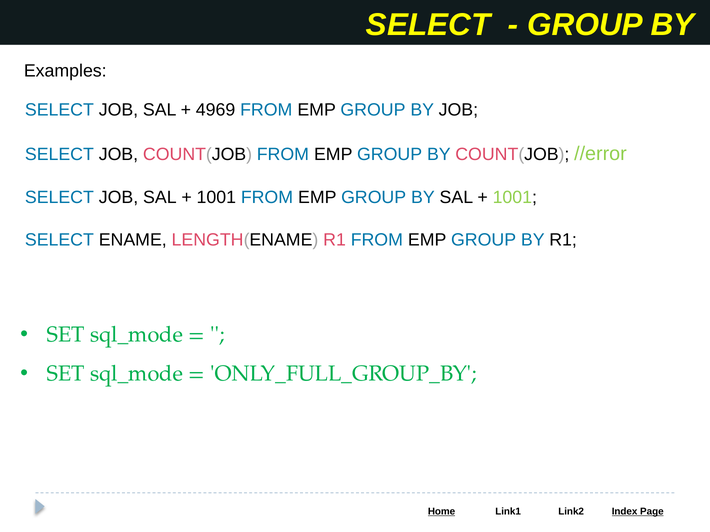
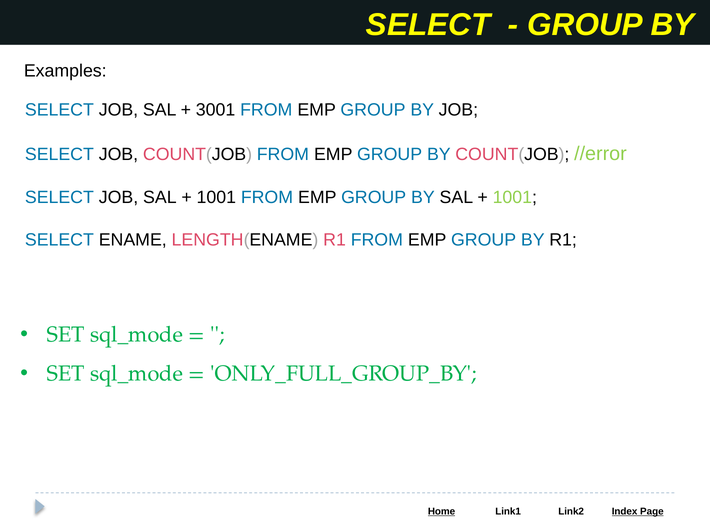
4969: 4969 -> 3001 (216, 110)
